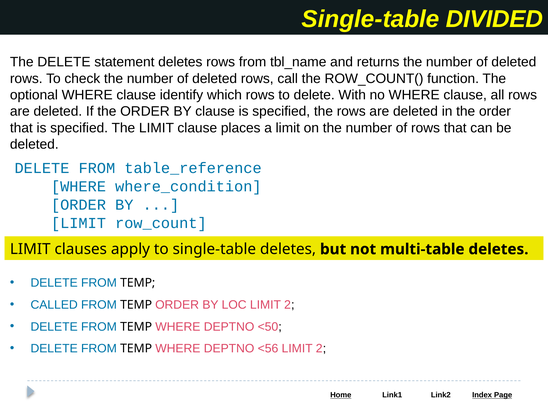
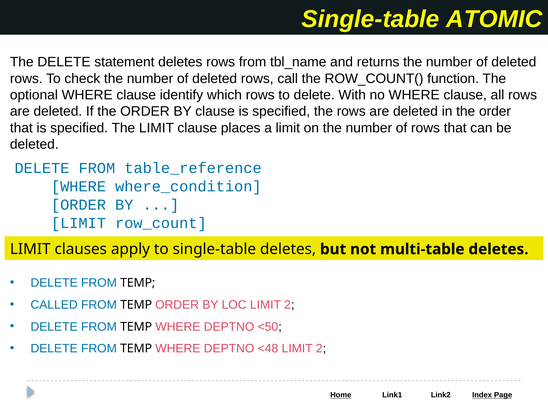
DIVIDED: DIVIDED -> ATOMIC (494, 19)
<56: <56 -> <48 (268, 349)
